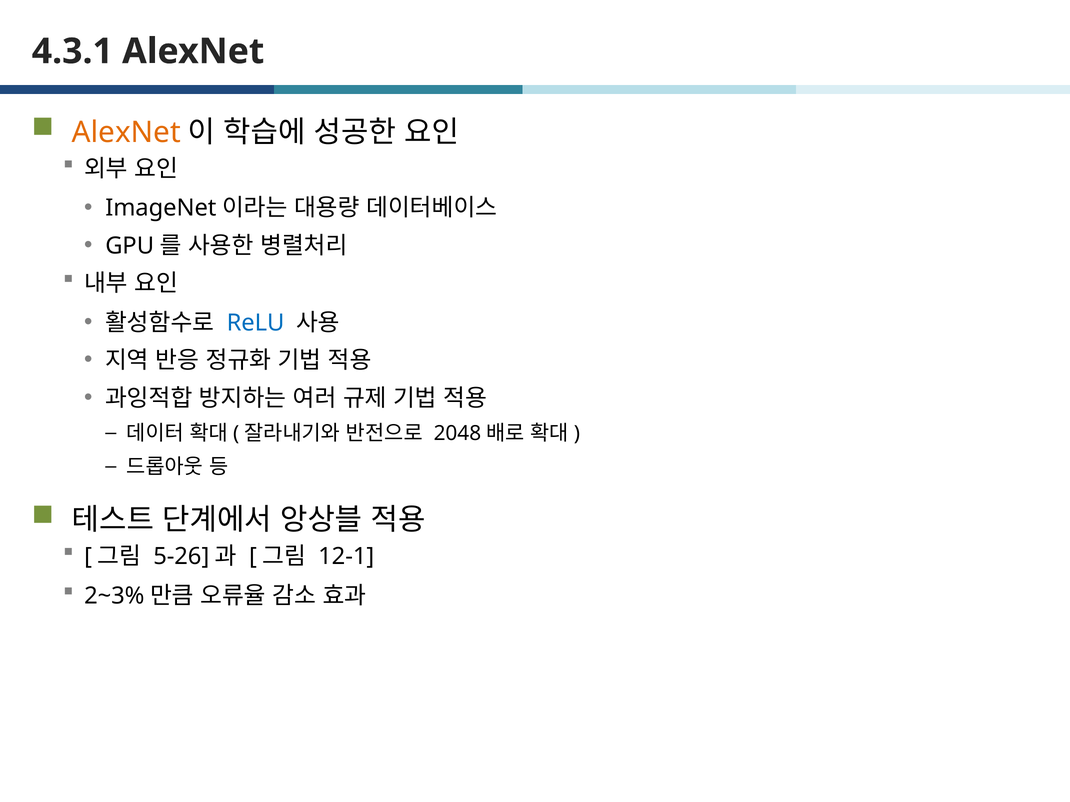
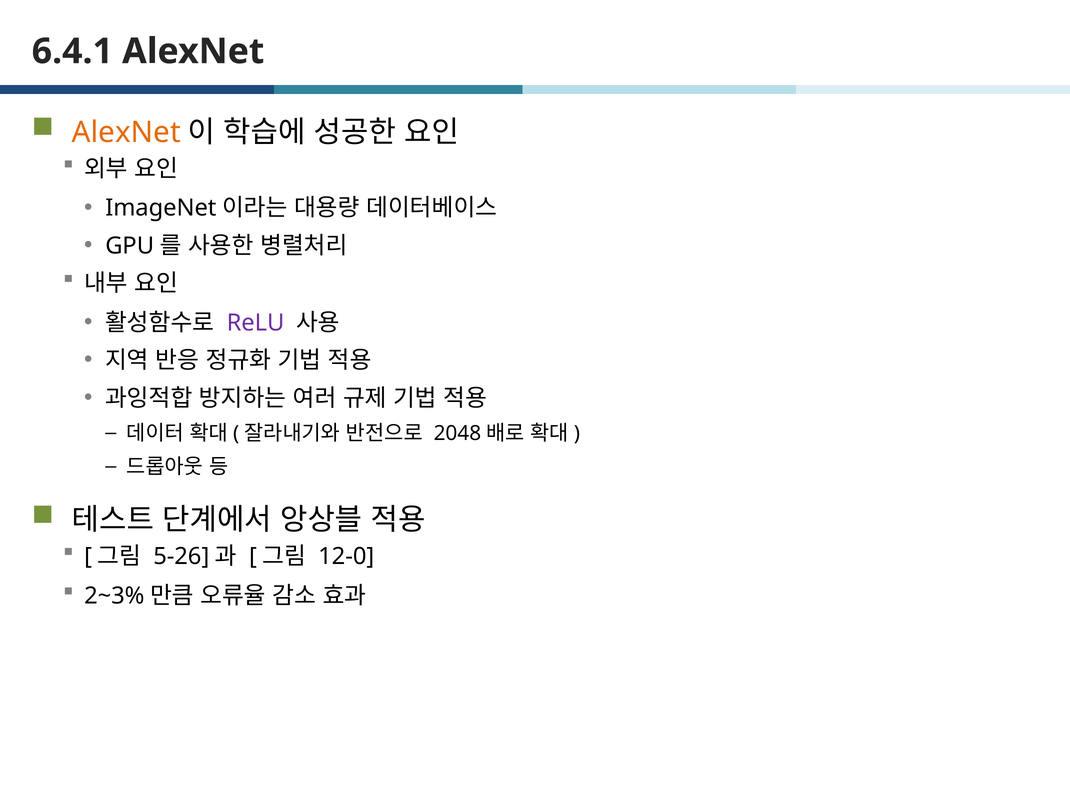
4.3.1: 4.3.1 -> 6.4.1 (72, 51)
ReLU colour: blue -> purple (256, 323)
12-1: 12-1 -> 12-0 (346, 557)
